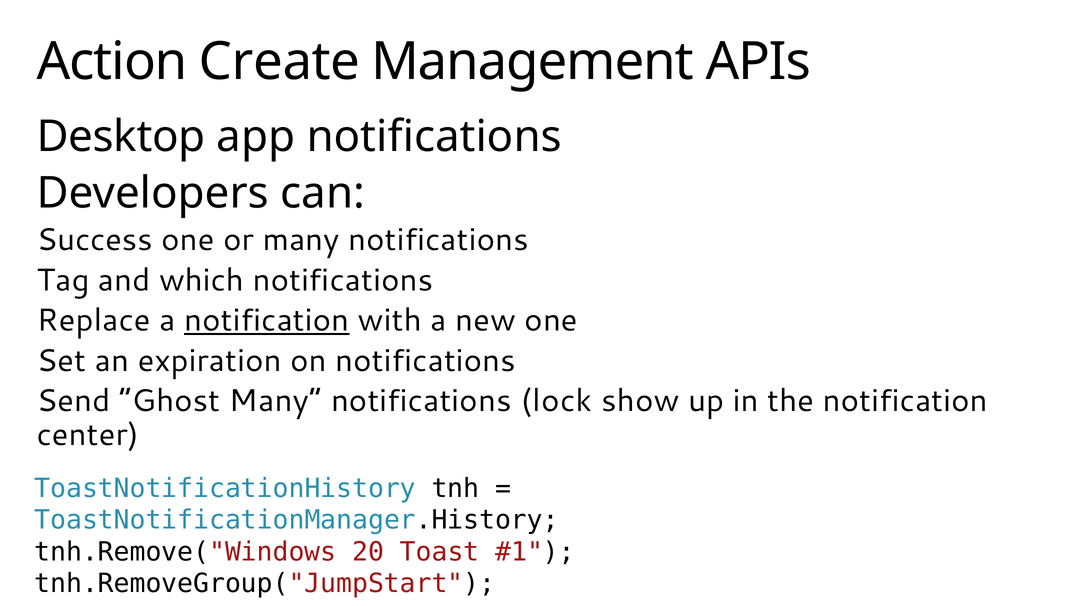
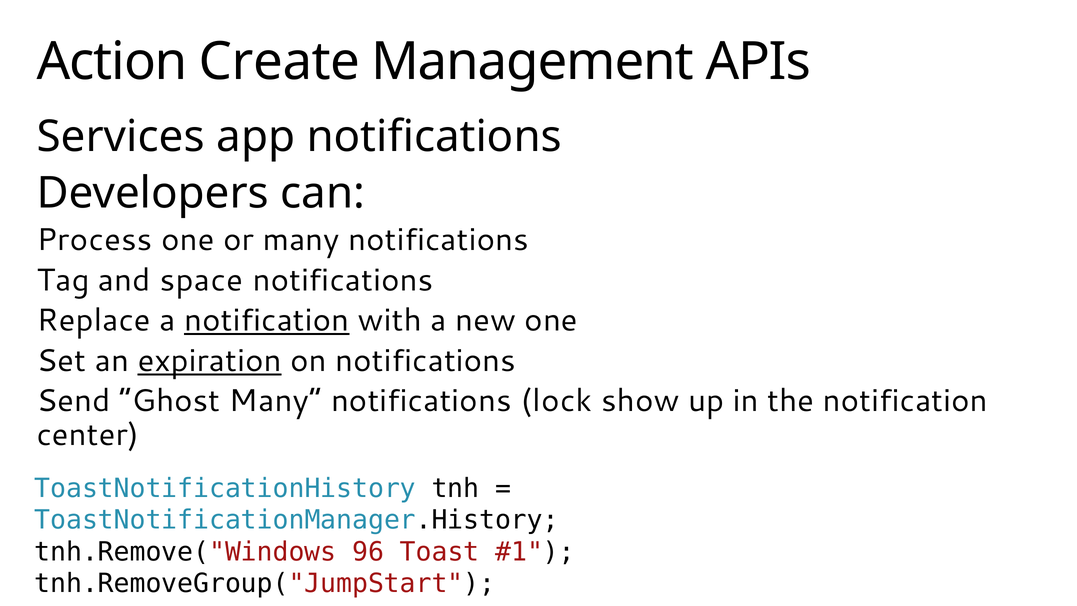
Desktop: Desktop -> Services (121, 137)
Success: Success -> Process (95, 240)
which: which -> space (201, 280)
expiration underline: none -> present (210, 361)
20: 20 -> 96 (368, 552)
